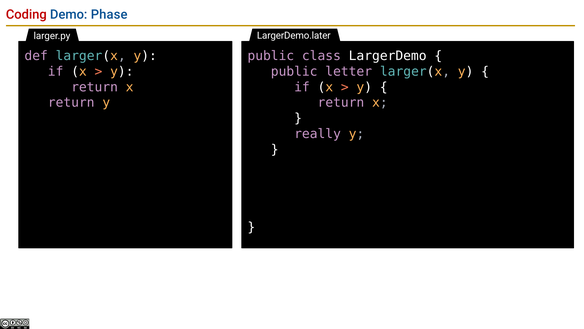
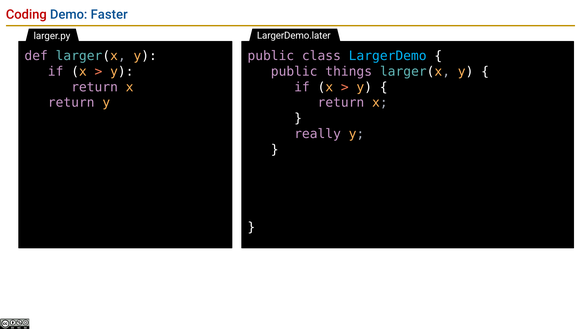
Phase: Phase -> Faster (109, 15)
LargerDemo colour: white -> light blue (388, 56)
letter: letter -> things (349, 71)
